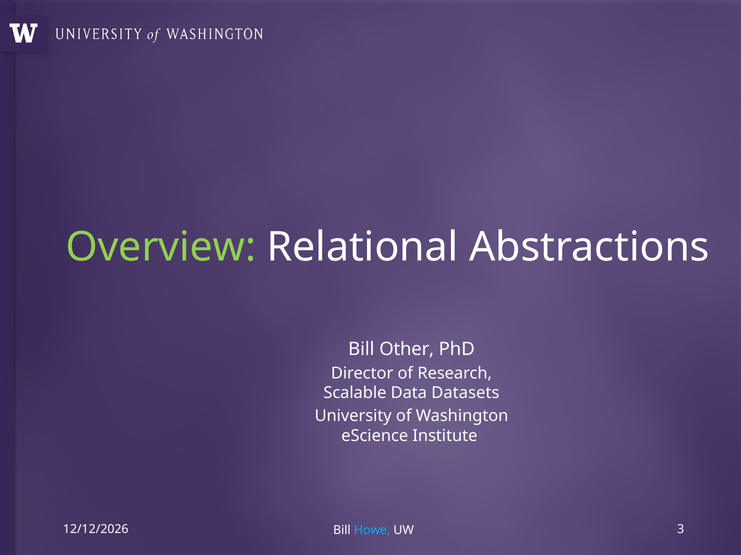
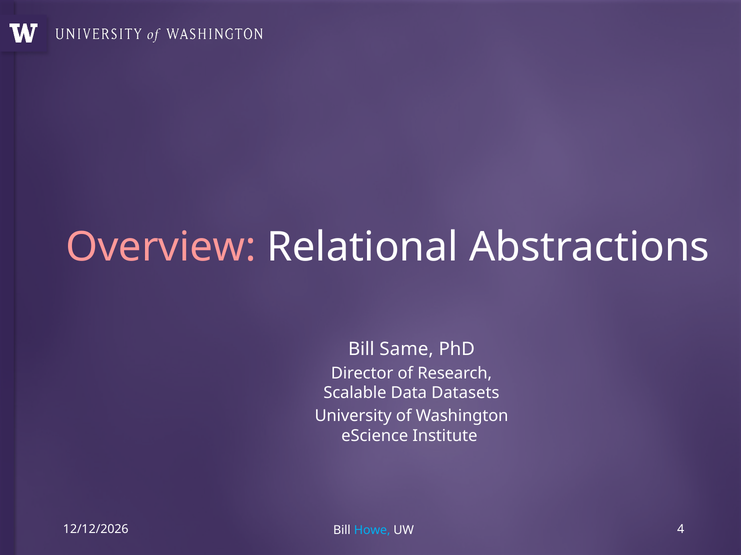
Overview colour: light green -> pink (161, 248)
Other: Other -> Same (407, 350)
3: 3 -> 4 (681, 530)
